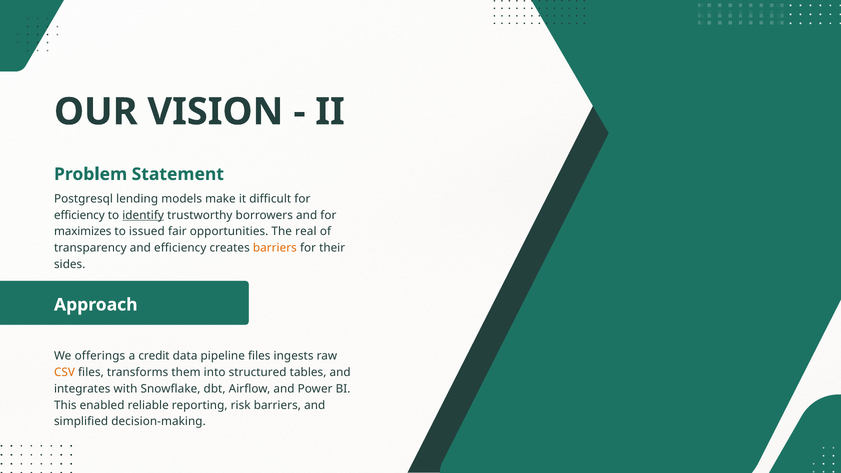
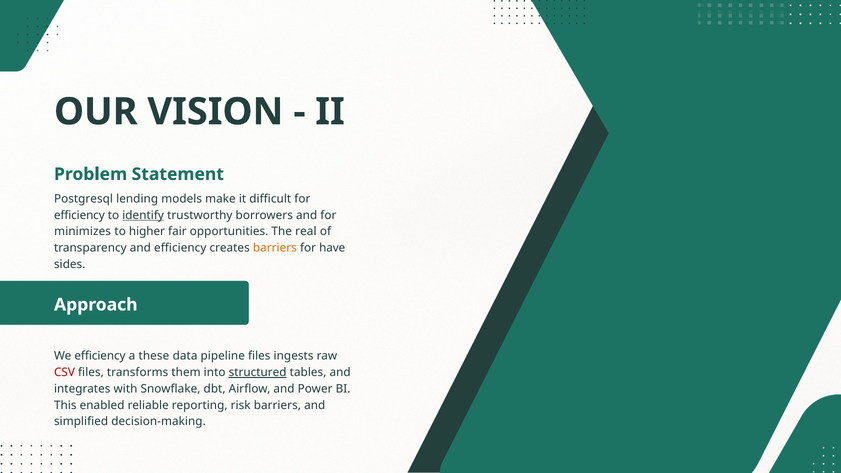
maximizes: maximizes -> minimizes (83, 232)
issued: issued -> higher (147, 232)
their: their -> have (332, 248)
We offerings: offerings -> efficiency (100, 356)
credit: credit -> these (154, 356)
CSV colour: orange -> red (64, 373)
structured underline: none -> present (258, 373)
